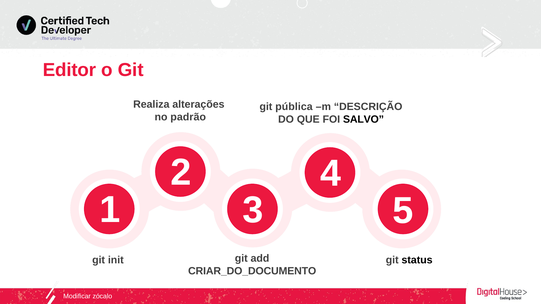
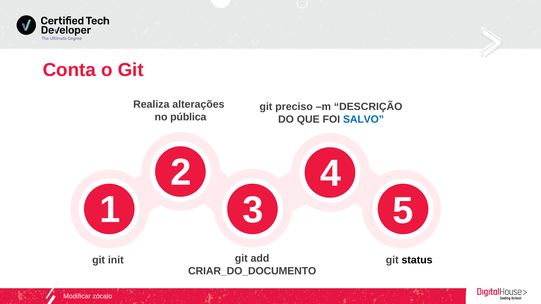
Editor: Editor -> Conta (69, 70)
pública: pública -> preciso (294, 107)
padrão: padrão -> pública (188, 117)
SALVO colour: black -> blue (363, 119)
